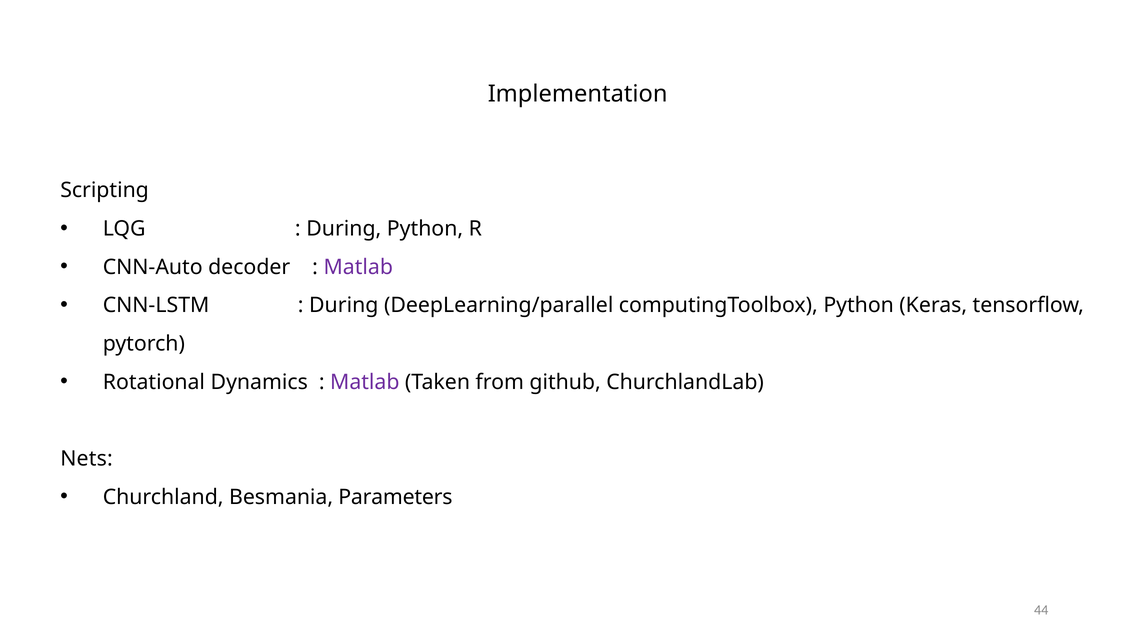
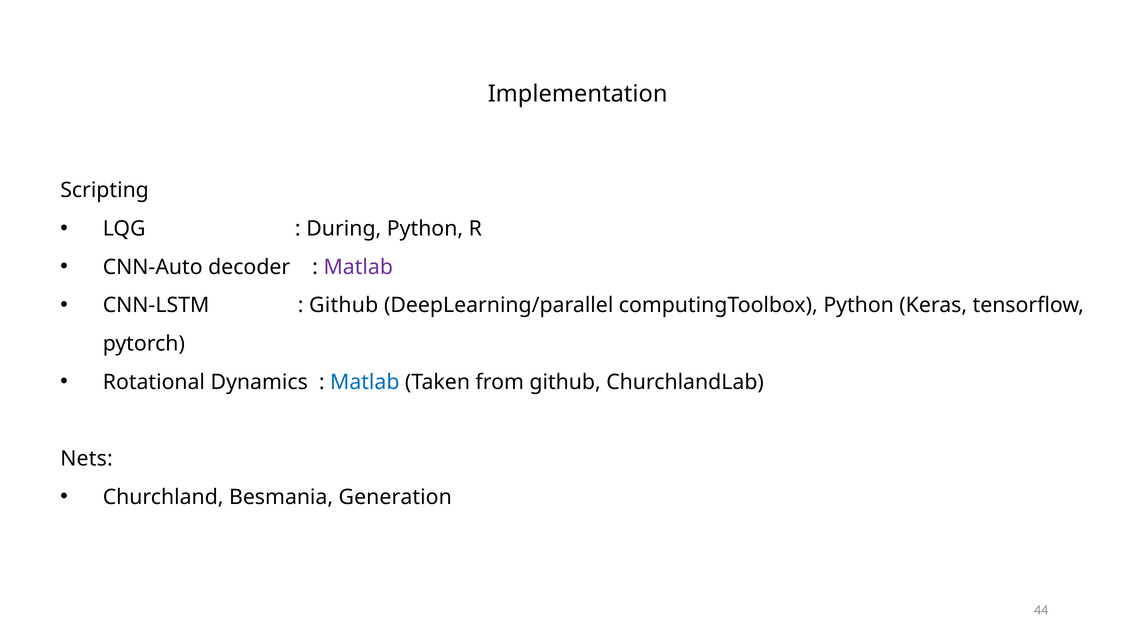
During: During -> Github (344, 305)
Matlab colour: purple -> blue (365, 382)
Parameters: Parameters -> Generation (395, 497)
